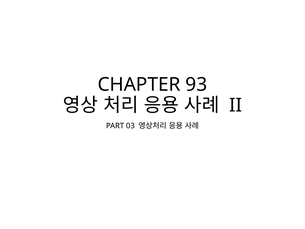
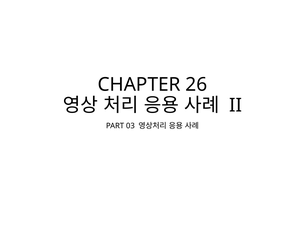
93: 93 -> 26 (196, 85)
